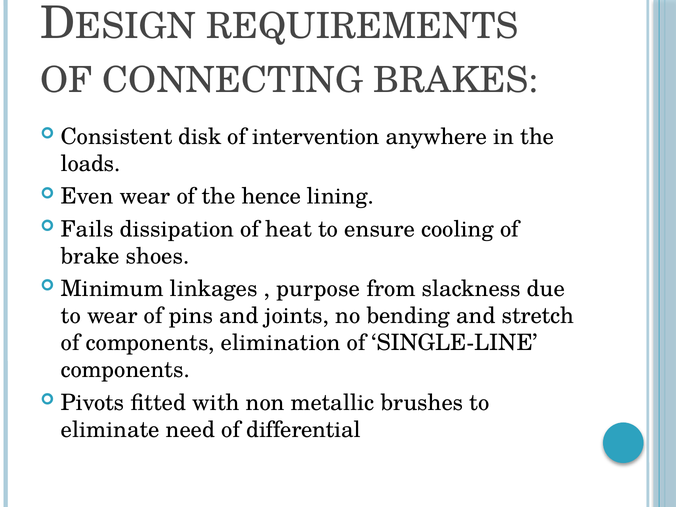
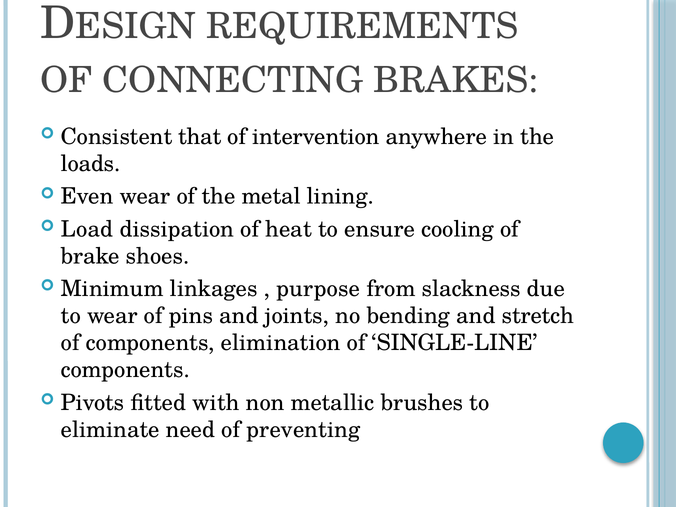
disk: disk -> that (200, 137)
hence: hence -> metal (271, 196)
Fails: Fails -> Load (87, 229)
differential: differential -> preventing (303, 430)
